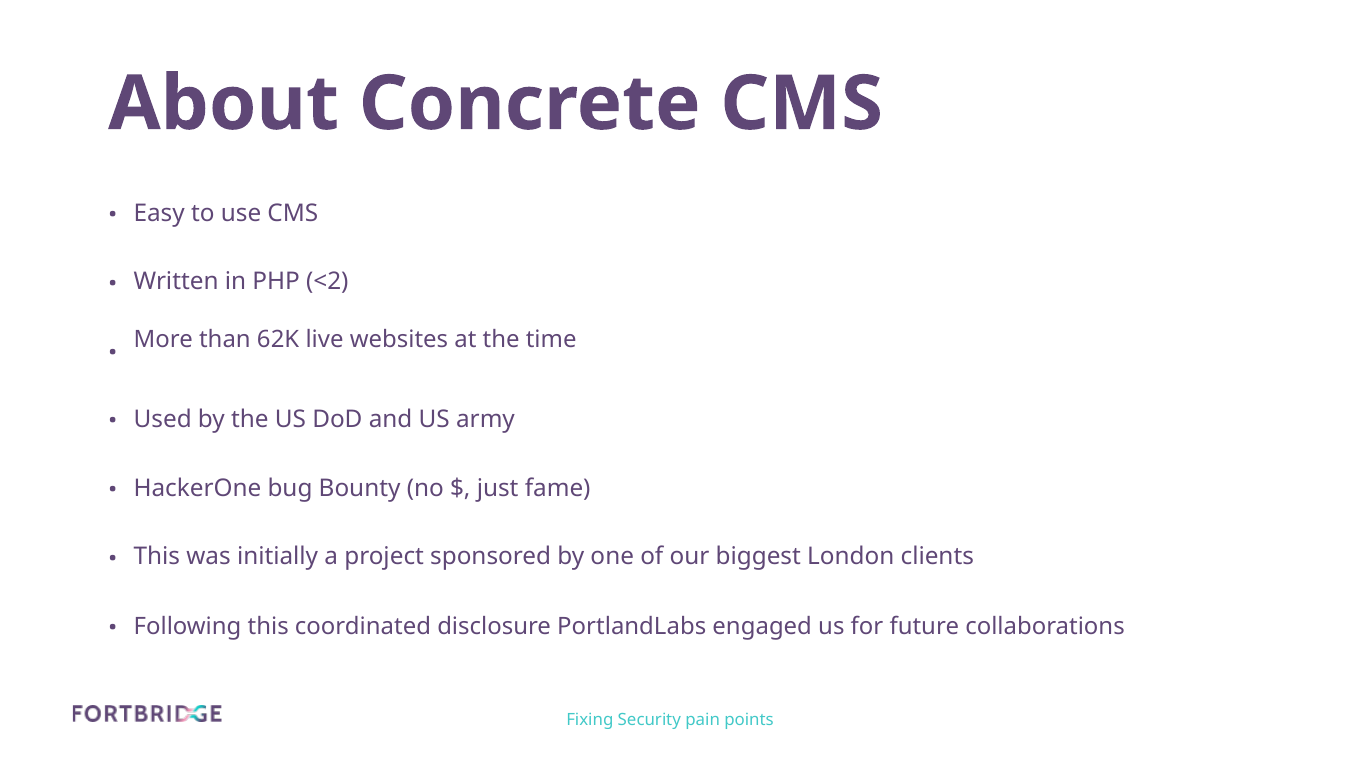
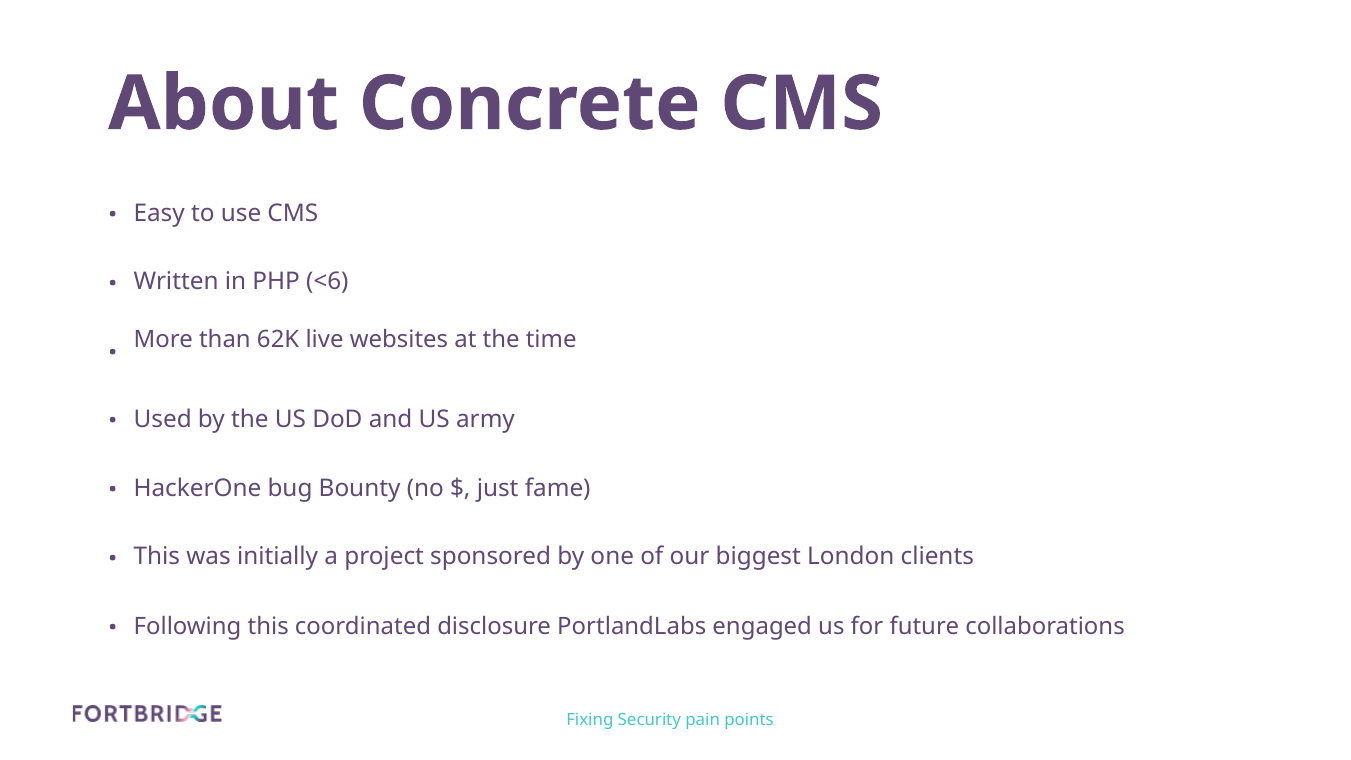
<2: <2 -> <6 (327, 282)
